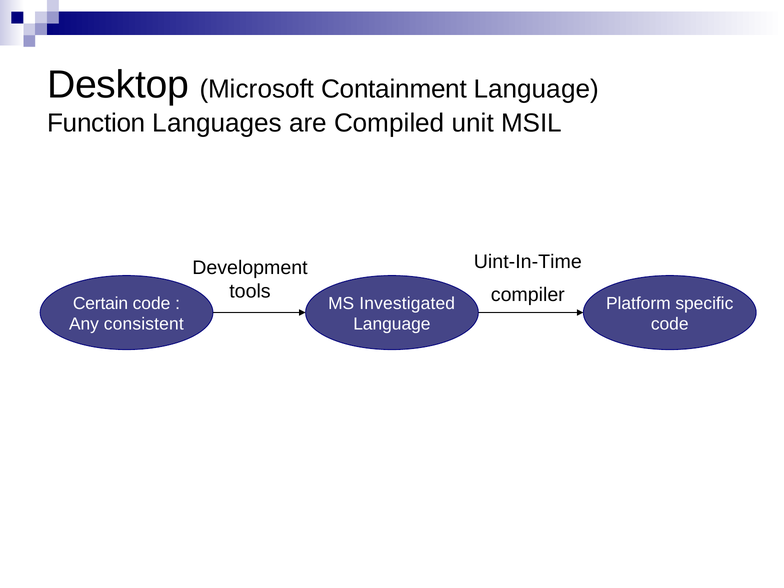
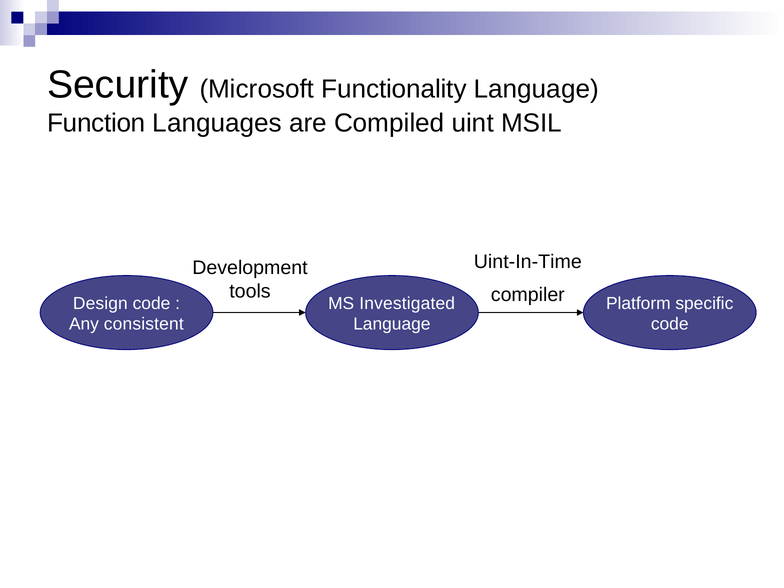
Desktop: Desktop -> Security (118, 85)
Containment: Containment -> Functionality (394, 89)
unit: unit -> uint (473, 123)
Certain: Certain -> Design (100, 303)
